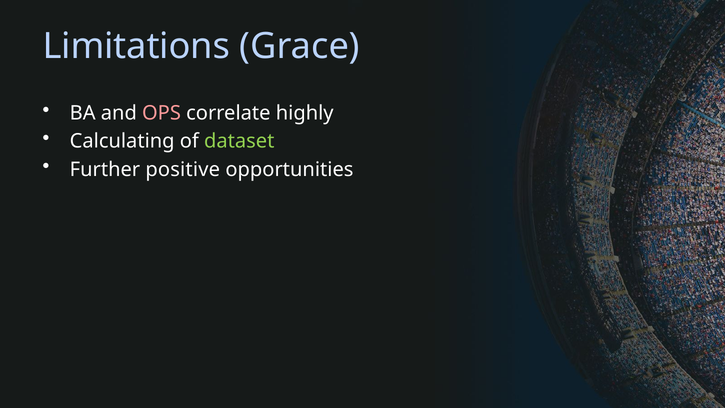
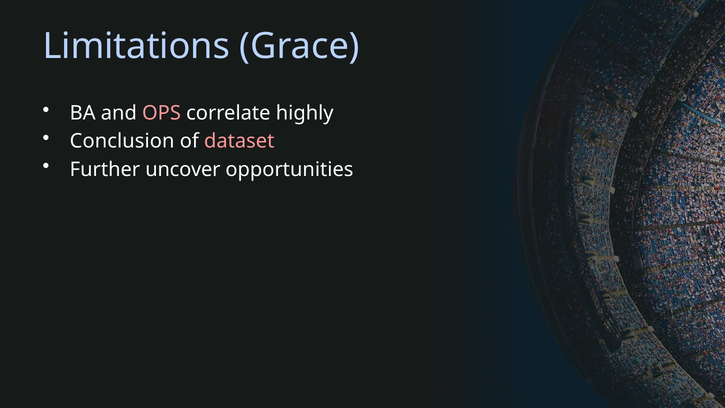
Calculating: Calculating -> Conclusion (122, 141)
dataset colour: light green -> pink (239, 141)
positive: positive -> uncover (183, 169)
